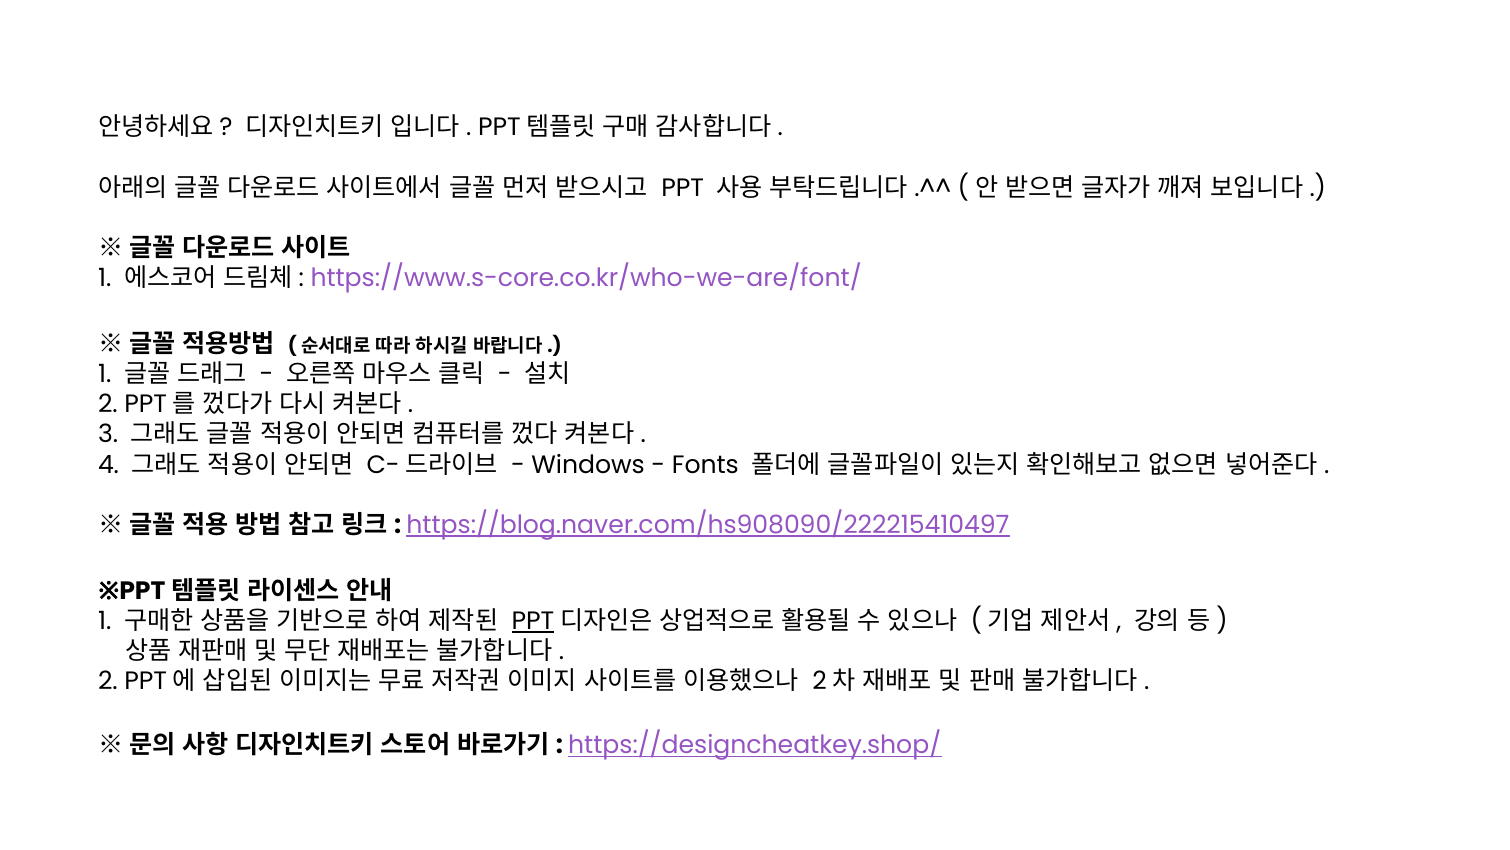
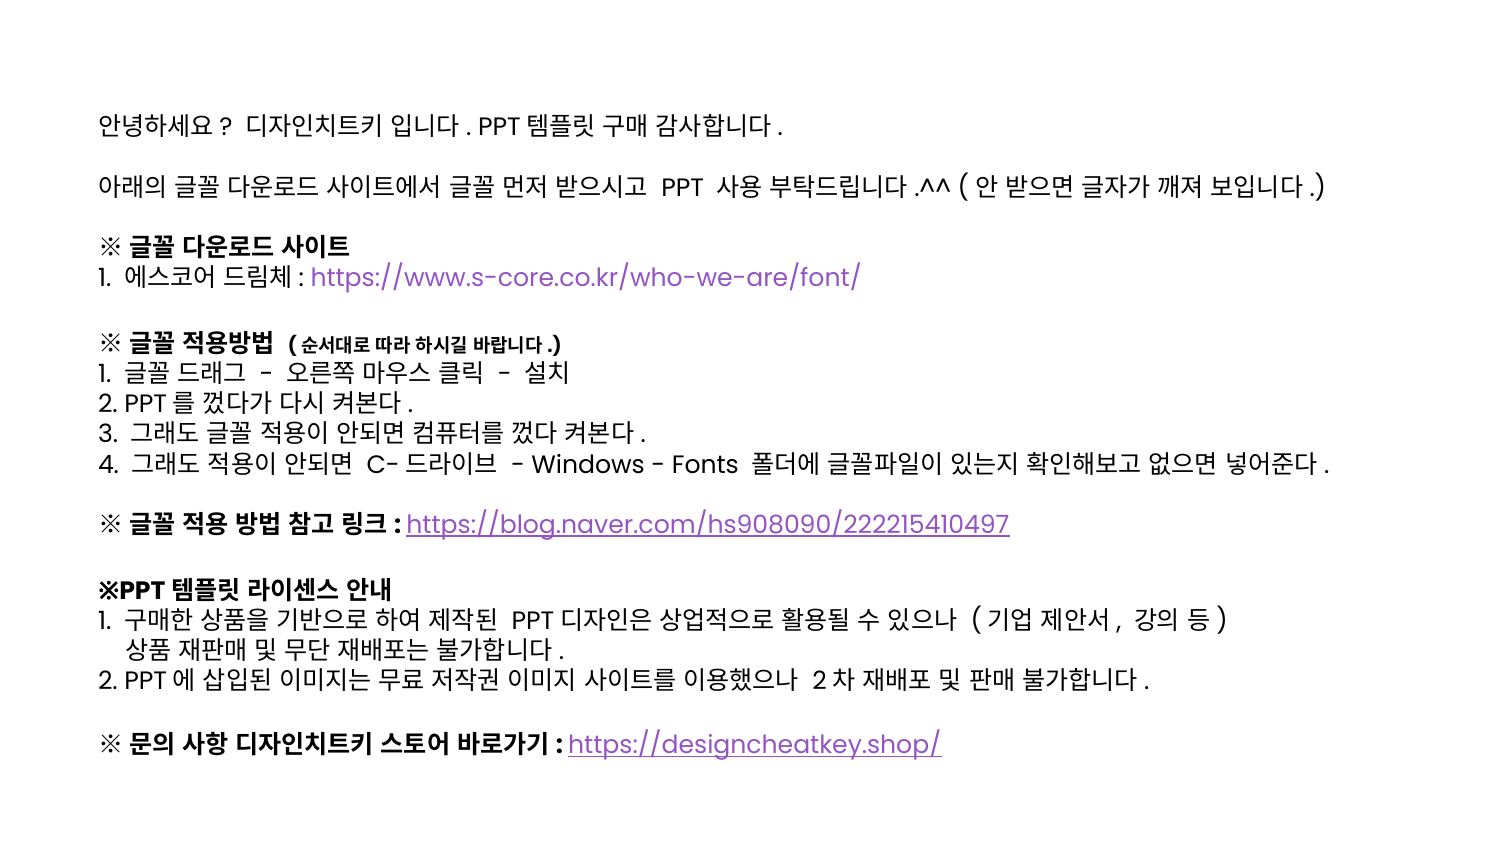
PPT underline: present -> none (533, 621)
